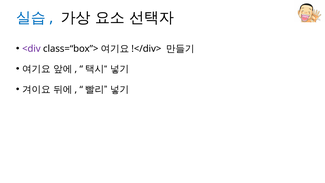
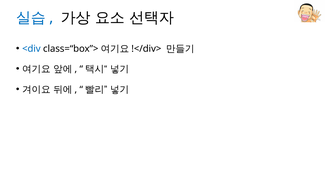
<div colour: purple -> blue (31, 49)
